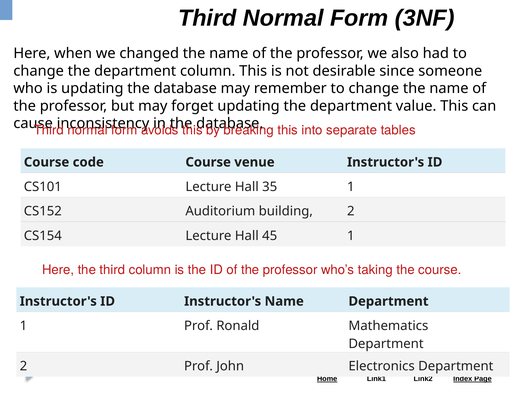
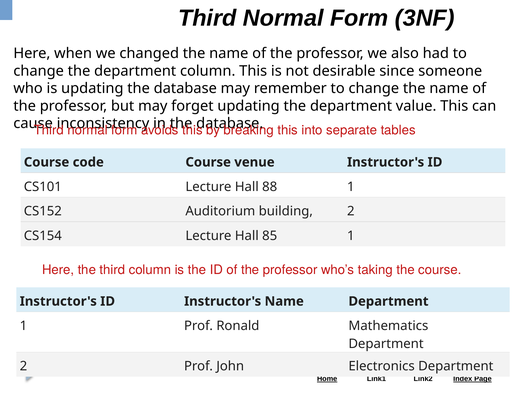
35: 35 -> 88 (270, 187)
45: 45 -> 85 (270, 236)
